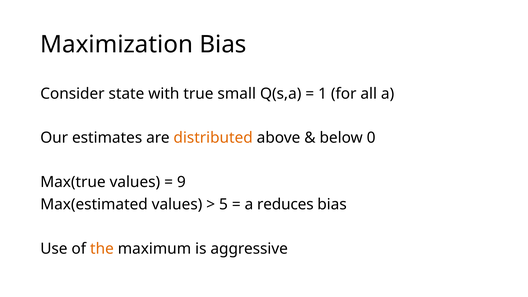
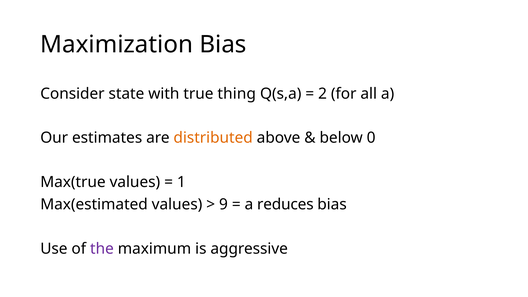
small: small -> thing (237, 94)
1: 1 -> 2 (323, 94)
9: 9 -> 1 (181, 182)
5: 5 -> 9 (223, 204)
the colour: orange -> purple (102, 249)
